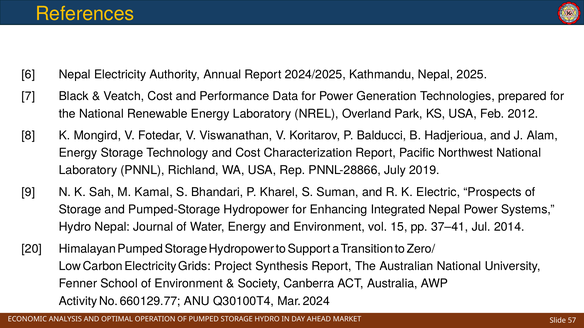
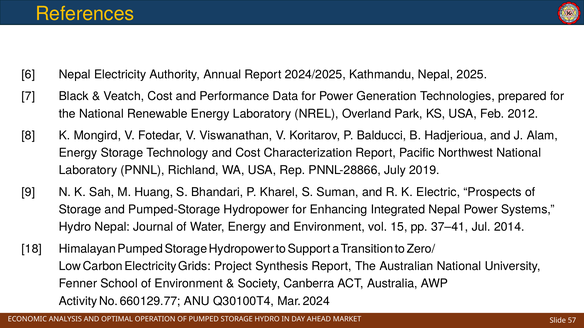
Kamal: Kamal -> Huang (154, 192)
20: 20 -> 18 (32, 249)
